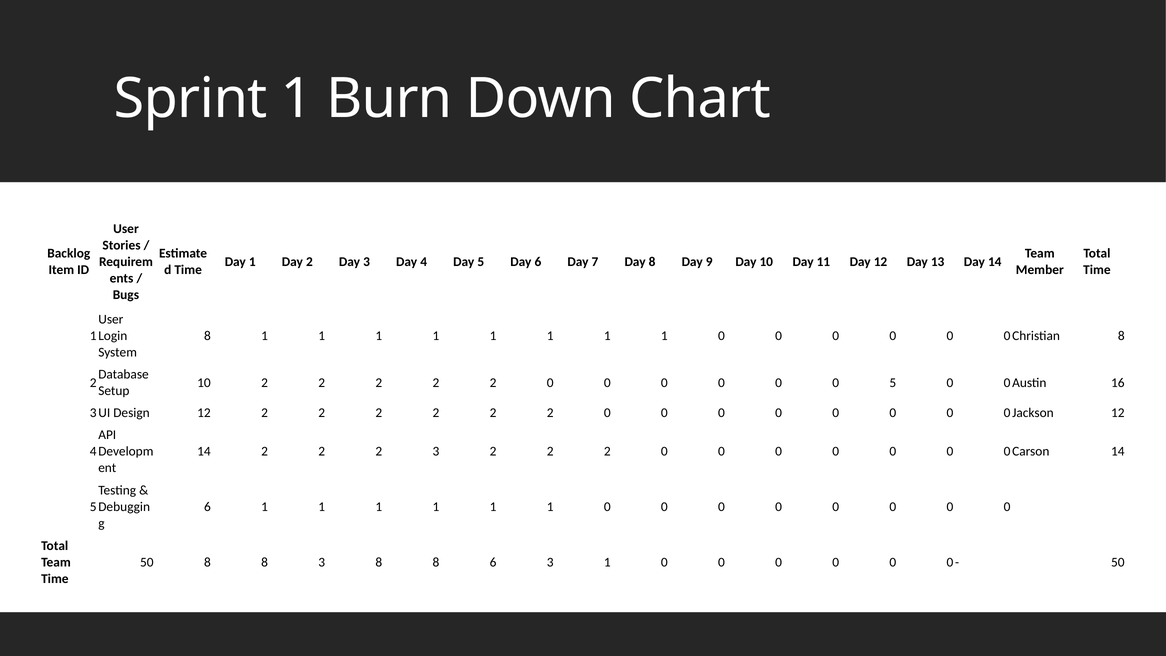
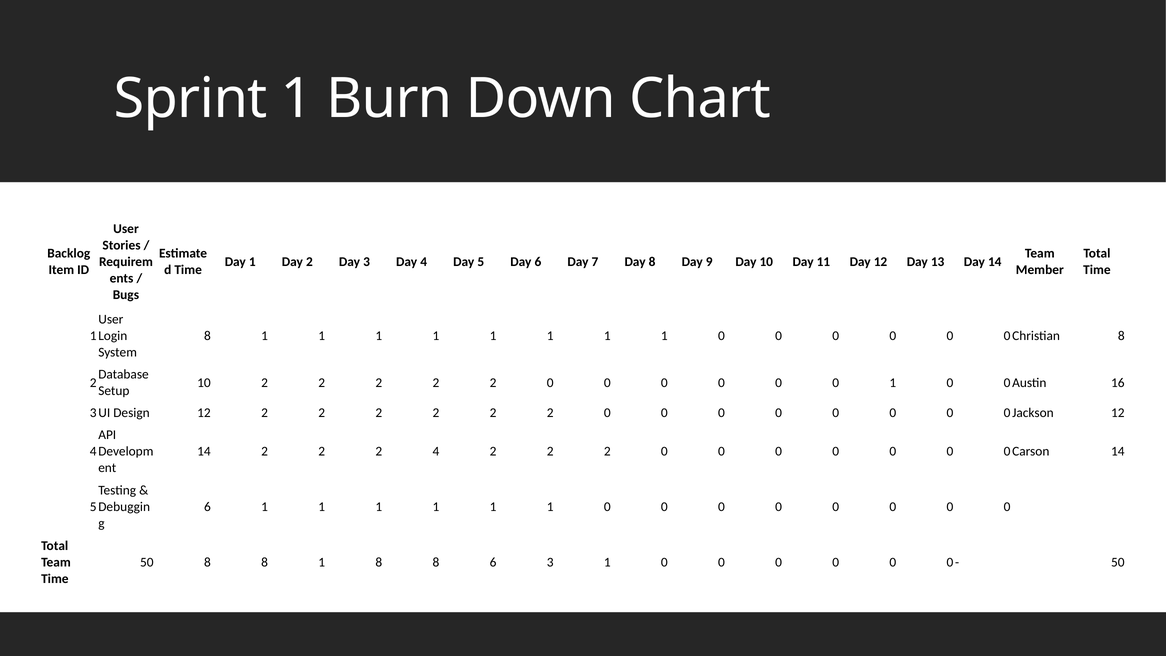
0 5: 5 -> 1 (893, 383)
2 3: 3 -> 4 (436, 451)
8 8 3: 3 -> 1 (322, 562)
